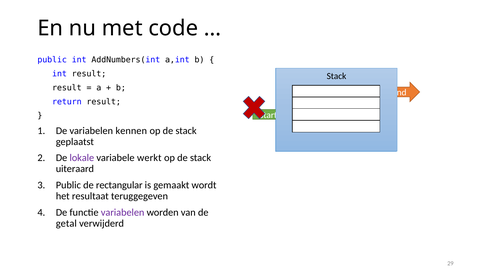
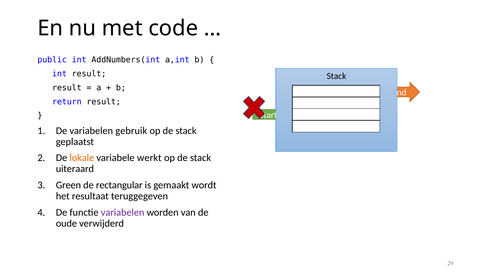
kennen: kennen -> gebruik (131, 131)
lokale colour: purple -> orange (82, 158)
Public: Public -> Green (68, 185)
getal: getal -> oude (66, 223)
